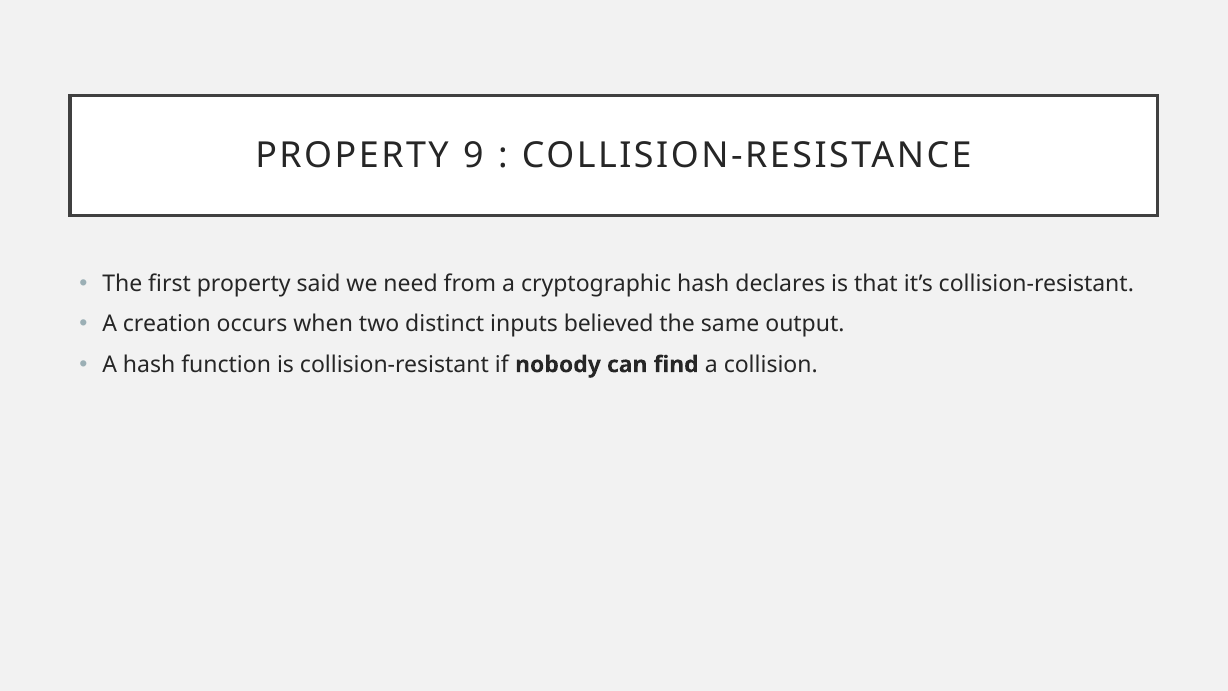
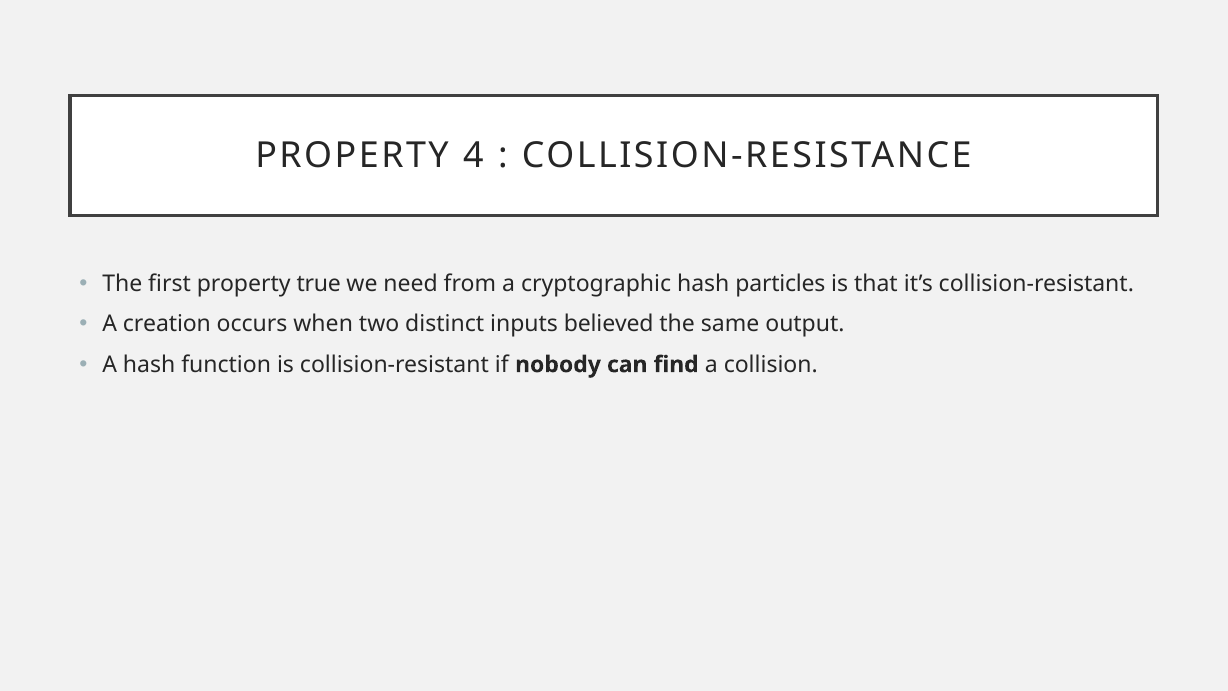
9: 9 -> 4 (473, 155)
said: said -> true (319, 284)
declares: declares -> particles (780, 284)
